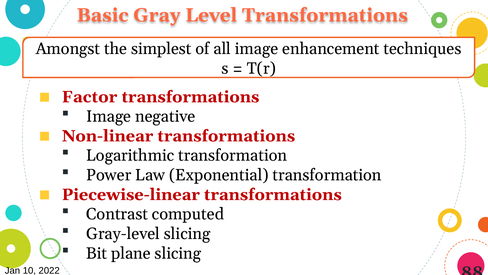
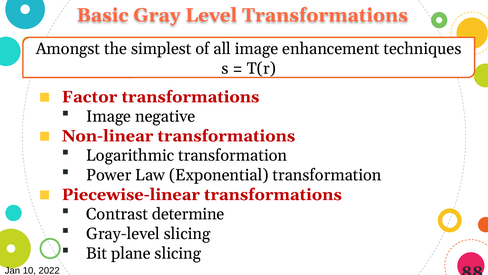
computed: computed -> determine (188, 214)
